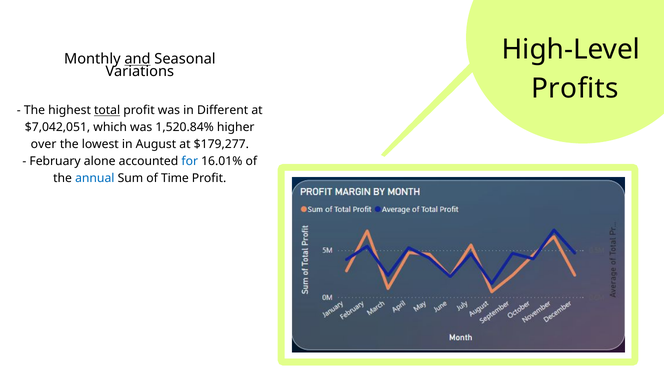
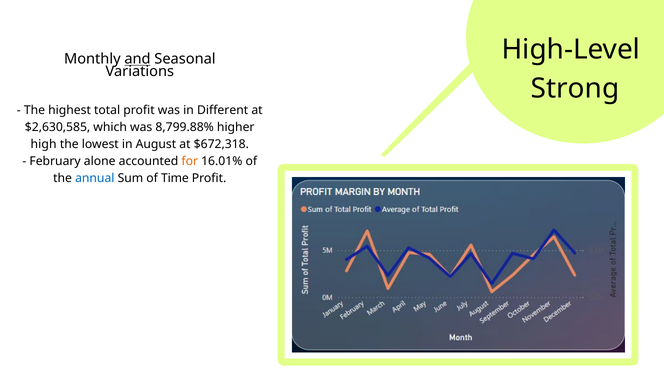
Profits: Profits -> Strong (575, 89)
total underline: present -> none (107, 111)
$7,042,051: $7,042,051 -> $2,630,585 (58, 128)
1,520.84%: 1,520.84% -> 8,799.88% (185, 128)
over: over -> high (44, 145)
$179,277: $179,277 -> $672,318 (221, 145)
for colour: blue -> orange (190, 162)
